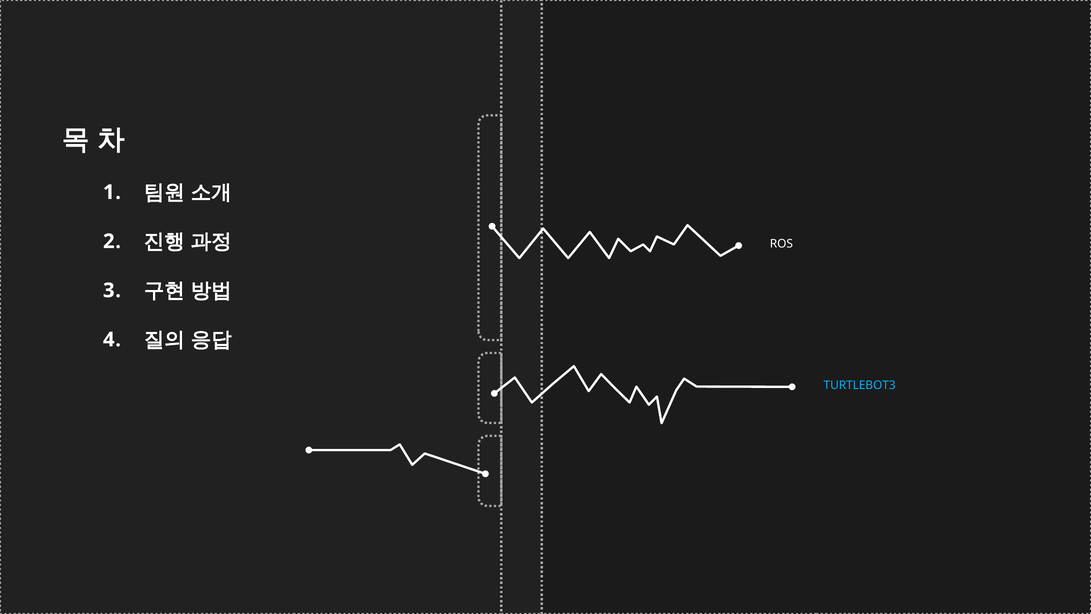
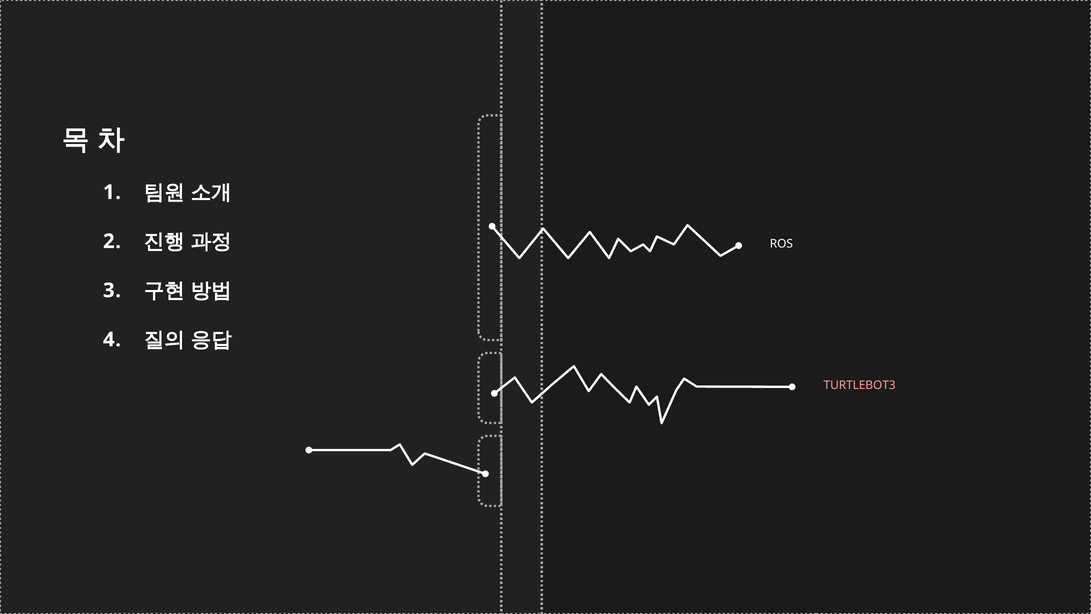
TURTLEBOT3 colour: light blue -> pink (860, 385)
